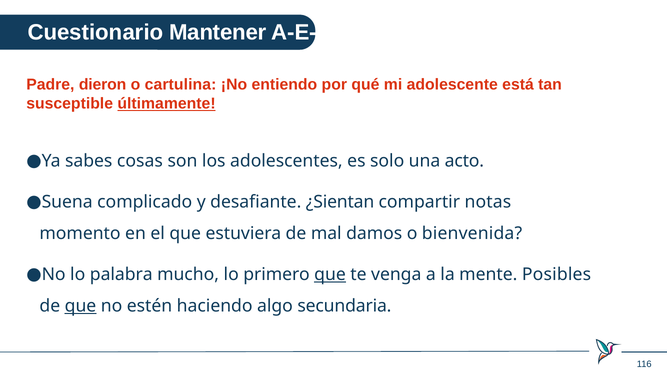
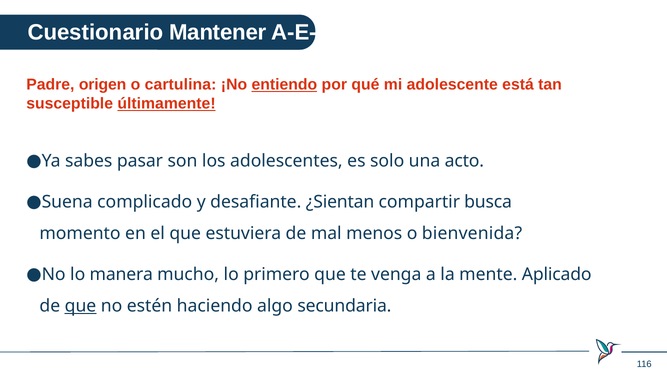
dieron: dieron -> origen (103, 85)
entiendo underline: none -> present (284, 85)
cosas: cosas -> pasar (140, 161)
notas: notas -> busca (488, 202)
damos: damos -> menos (374, 234)
palabra: palabra -> manera (121, 275)
que underline: present -> none (330, 275)
Posibles: Posibles -> Aplicado (557, 275)
